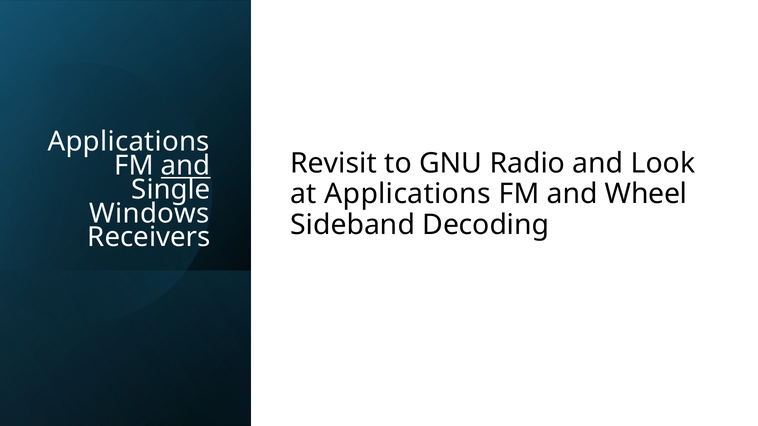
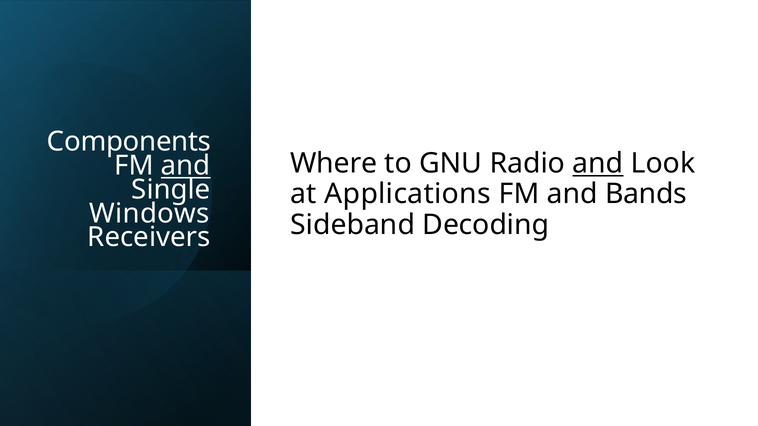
Applications: Applications -> Components (129, 142)
Revisit: Revisit -> Where (334, 164)
and underline: none -> present (598, 164)
Wheel: Wheel -> Bands (646, 194)
